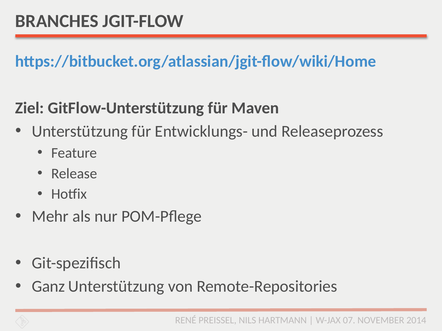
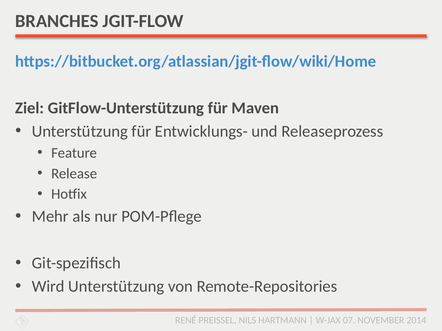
Ganz: Ganz -> Wird (48, 287)
